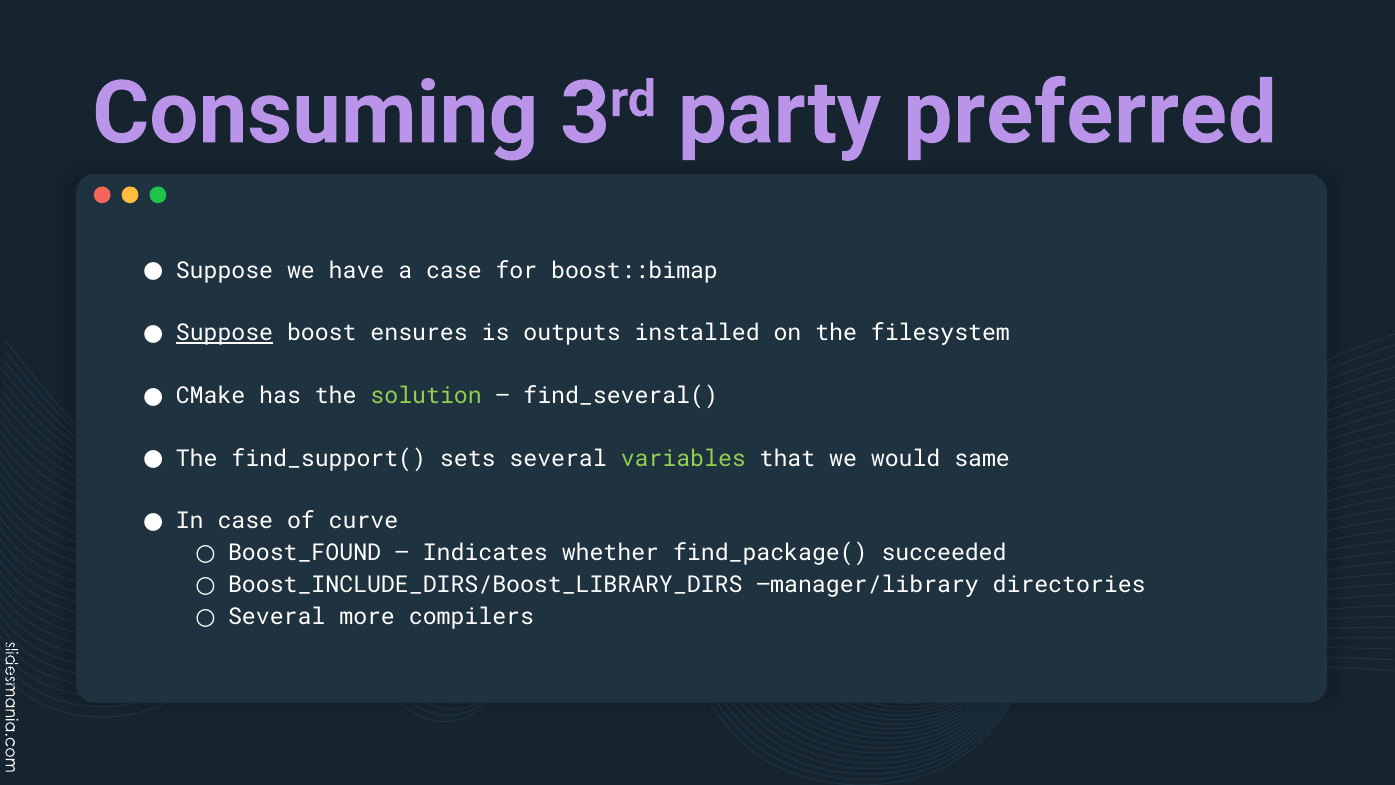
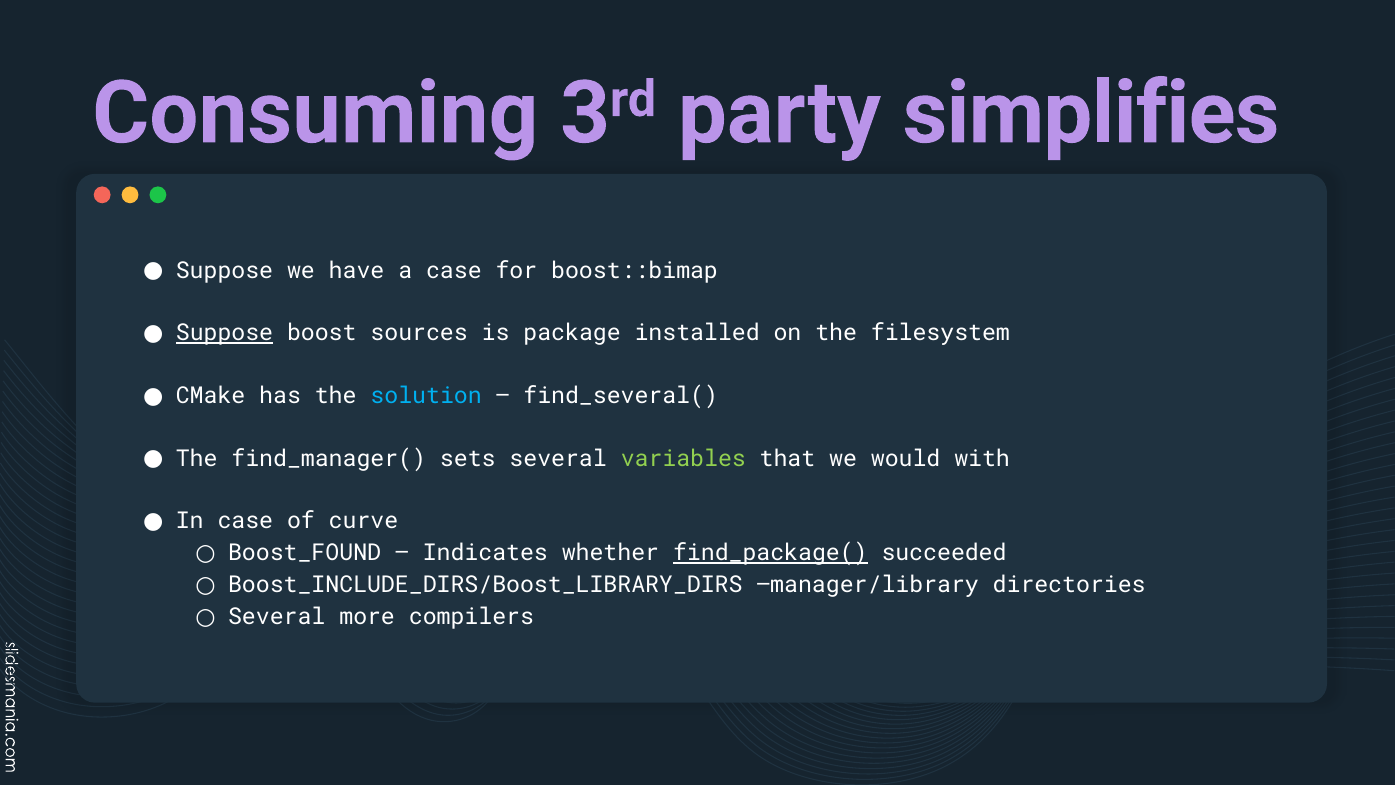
preferred: preferred -> simplifies (1091, 113)
ensures: ensures -> sources (419, 333)
outputs: outputs -> package (572, 333)
solution colour: light green -> light blue (426, 396)
find_support(: find_support( -> find_manager( (329, 458)
same: same -> with (982, 458)
find_package( underline: none -> present (770, 553)
